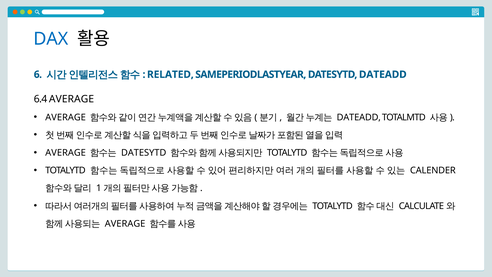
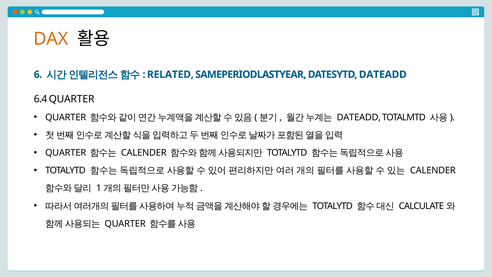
DAX colour: blue -> orange (51, 39)
6.4 AVERAGE: AVERAGE -> QUARTER (72, 99)
AVERAGE: AVERAGE -> QUARTER (66, 117)
AVERAGE: AVERAGE -> QUARTER (66, 153)
DATESYTD: DATESYTD -> CALENDER (144, 153)
AVERAGE: AVERAGE -> QUARTER (125, 224)
